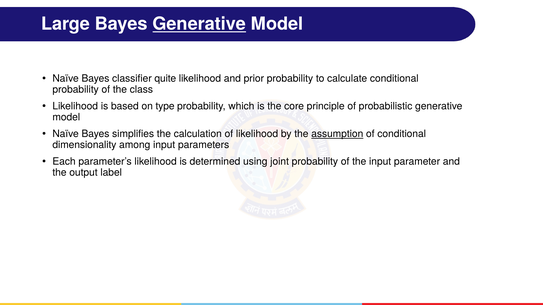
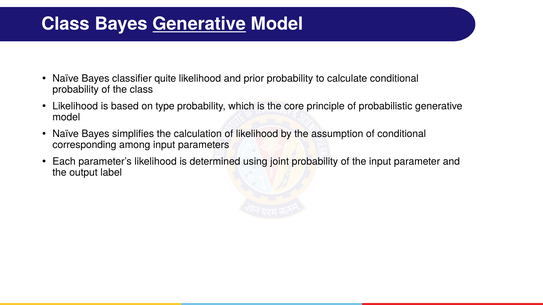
Large: Large -> Class (66, 24)
assumption underline: present -> none (337, 134)
dimensionality: dimensionality -> corresponding (84, 145)
